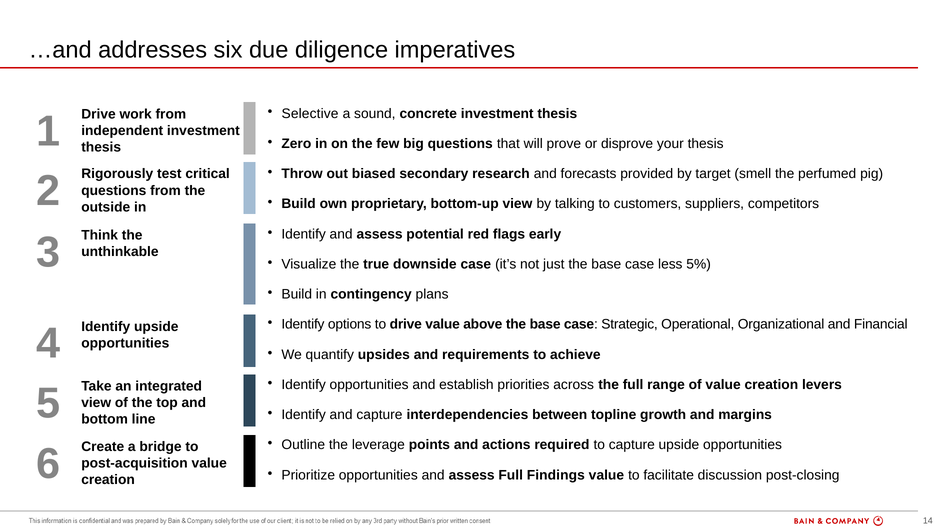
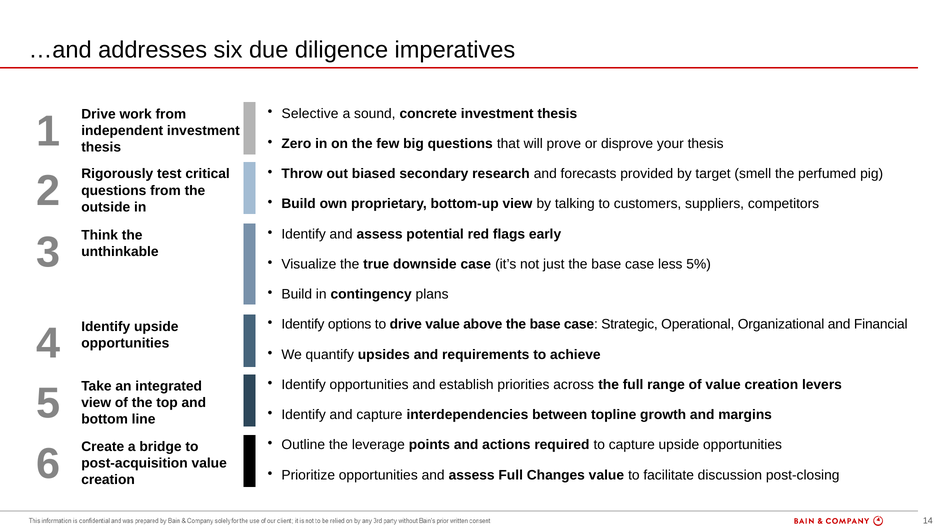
Findings: Findings -> Changes (556, 475)
